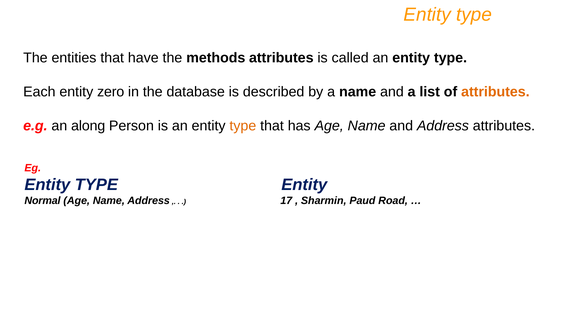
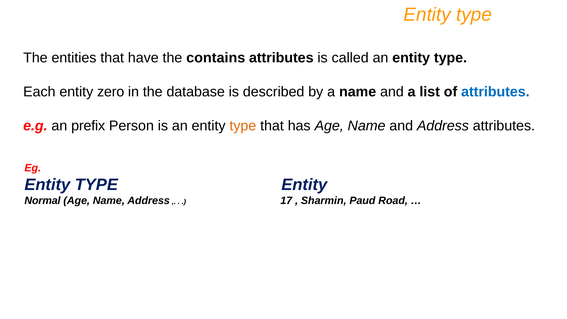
methods: methods -> contains (216, 58)
attributes colour: orange -> blue (495, 92)
along: along -> prefix (88, 126)
